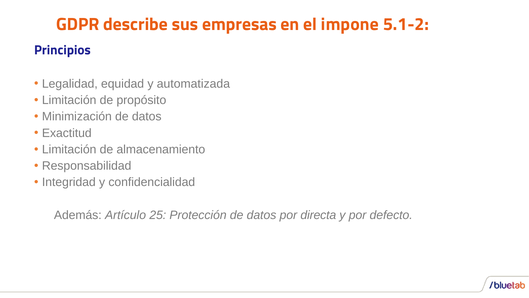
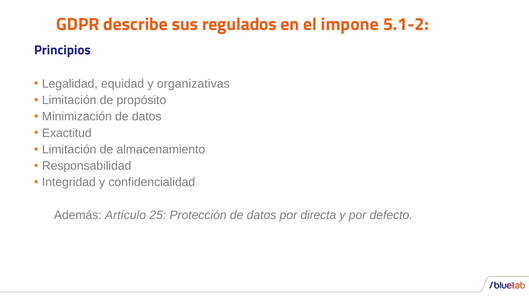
empresas: empresas -> regulados (239, 24)
automatizada: automatizada -> organizativas (193, 84)
